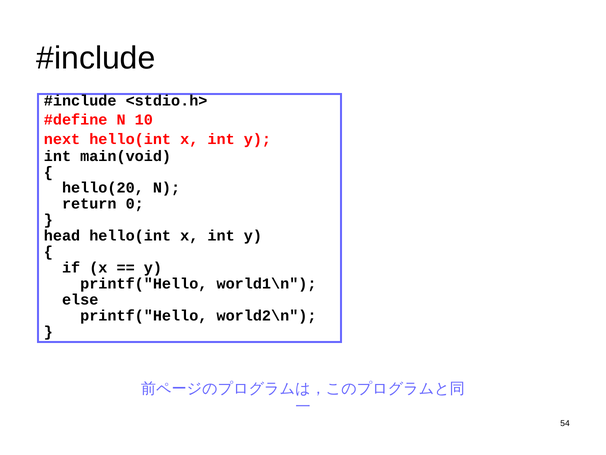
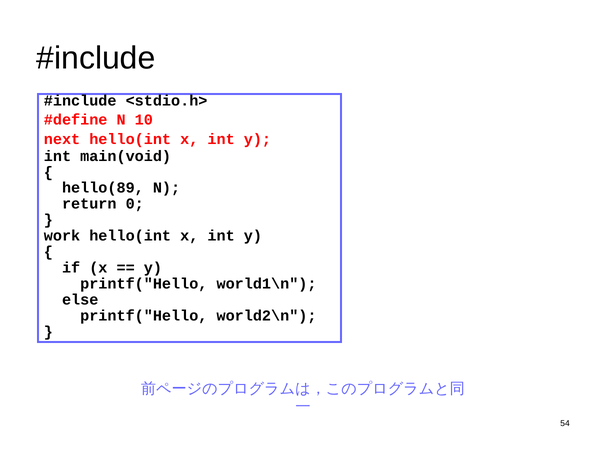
hello(20: hello(20 -> hello(89 (103, 188)
head: head -> work (62, 236)
